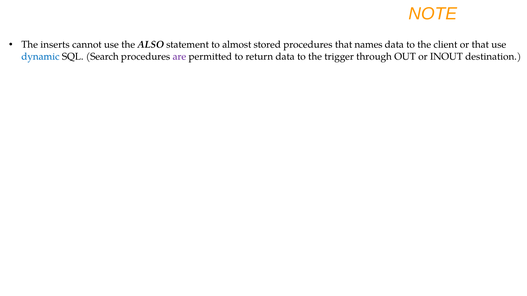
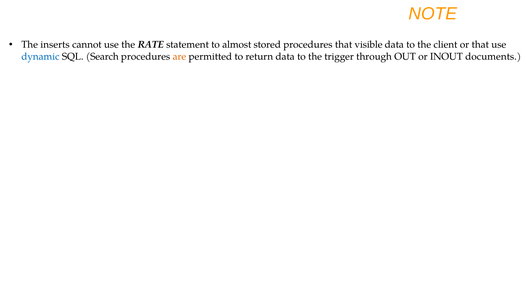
ALSO: ALSO -> RATE (151, 45)
names: names -> visible (369, 45)
are colour: purple -> orange (179, 57)
destination: destination -> documents (493, 57)
